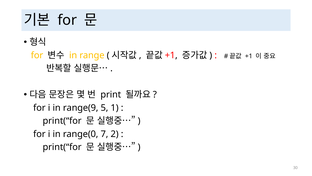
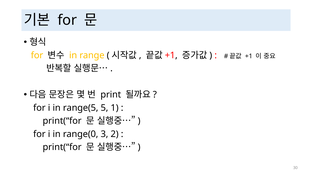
range(9: range(9 -> range(5 (81, 107)
7: 7 -> 3 (104, 134)
